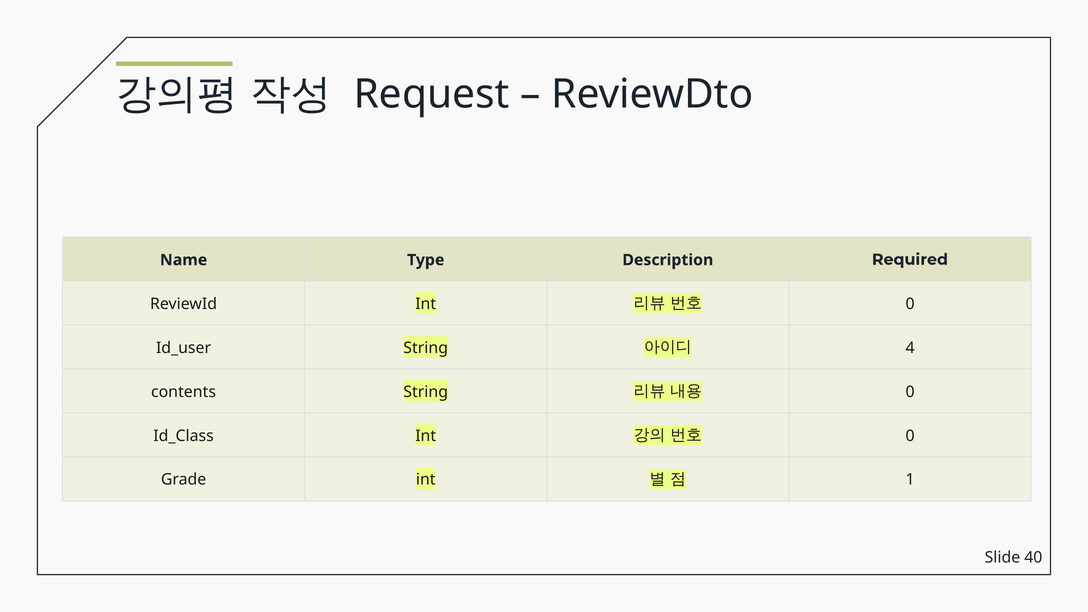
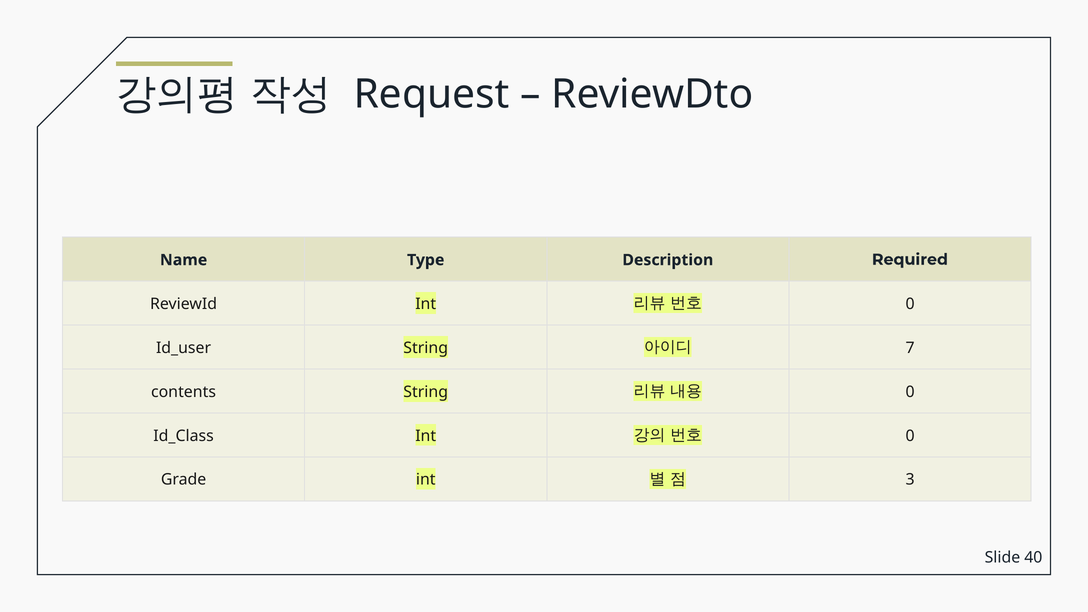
4: 4 -> 7 (910, 348)
1: 1 -> 3 (910, 480)
